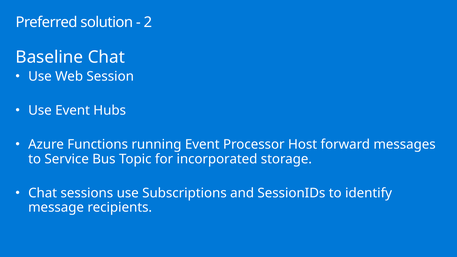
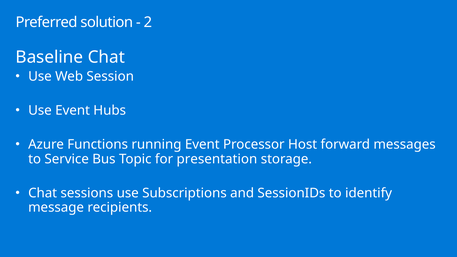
incorporated: incorporated -> presentation (217, 159)
